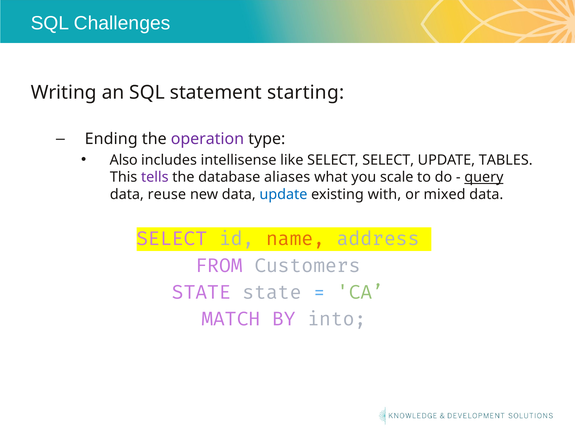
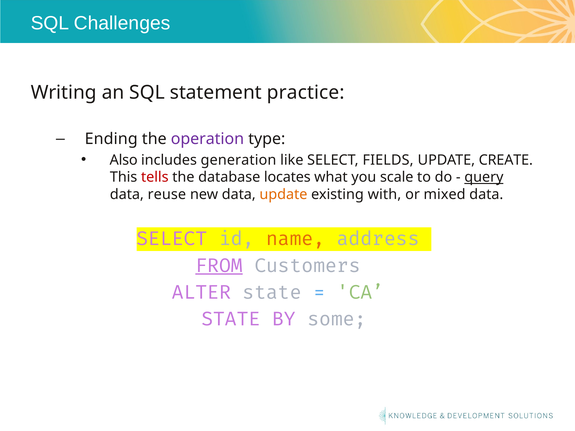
starting: starting -> practice (306, 93)
intellisense: intellisense -> generation (238, 160)
SELECT SELECT: SELECT -> FIELDS (388, 160)
TABLES: TABLES -> CREATE (506, 160)
tells colour: purple -> red (155, 177)
aliases: aliases -> locates (287, 177)
update colour: blue -> orange (283, 195)
FROM underline: none -> present (219, 266)
STATE: STATE -> ALTER (201, 293)
MATCH: MATCH -> STATE (231, 319)
into: into -> some (337, 319)
